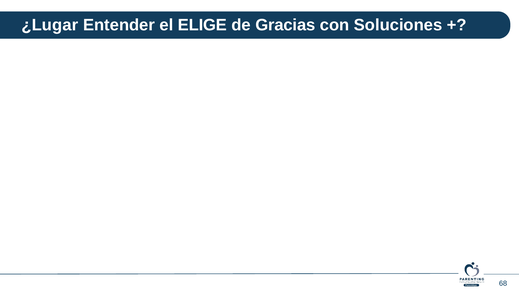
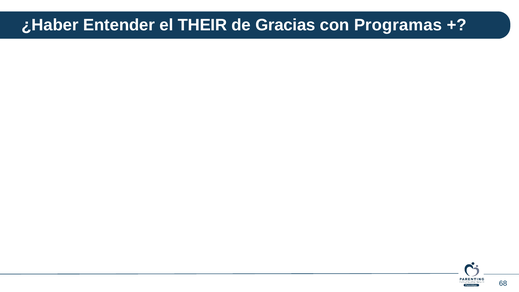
¿Lugar: ¿Lugar -> ¿Haber (50, 25)
ELIGE: ELIGE -> THEIR (202, 25)
Soluciones: Soluciones -> Programas (398, 25)
